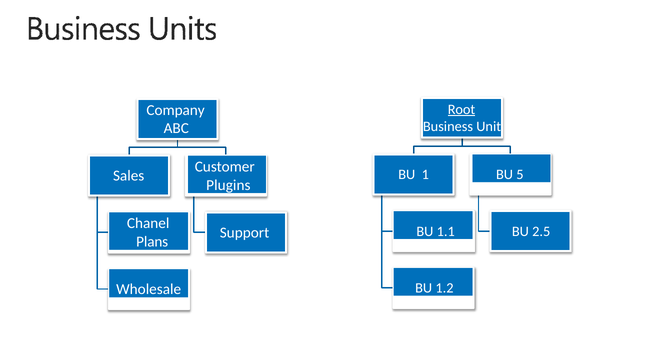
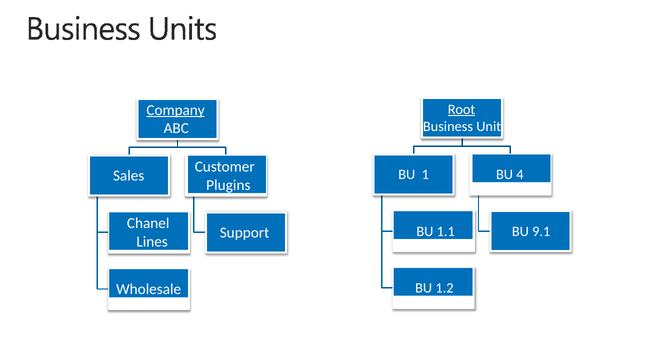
Company underline: none -> present (176, 110)
5: 5 -> 4 (520, 175)
2.5: 2.5 -> 9.1 (541, 232)
Plans: Plans -> Lines (152, 242)
